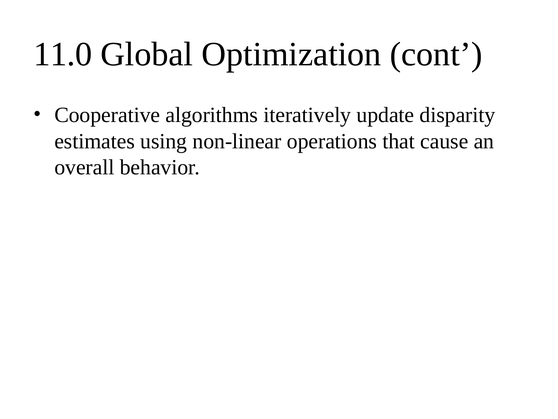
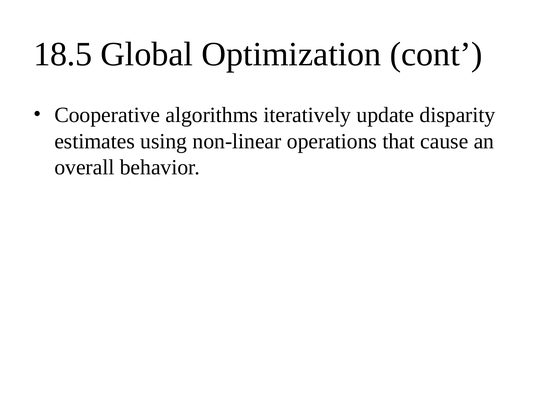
11.0: 11.0 -> 18.5 (63, 54)
